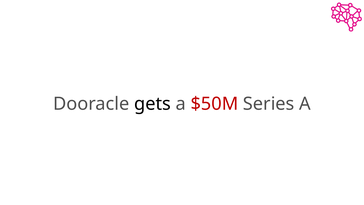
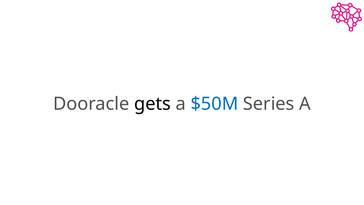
$50M colour: red -> blue (214, 104)
